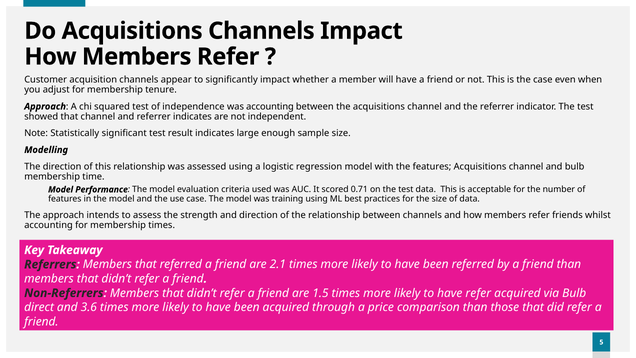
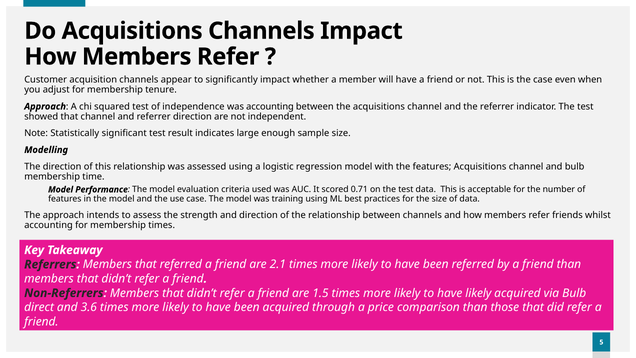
referrer indicates: indicates -> direction (192, 116)
have refer: refer -> likely (478, 293)
